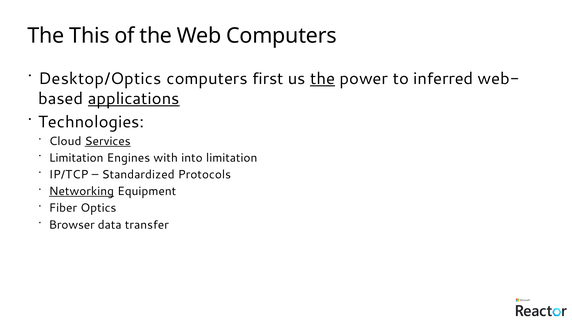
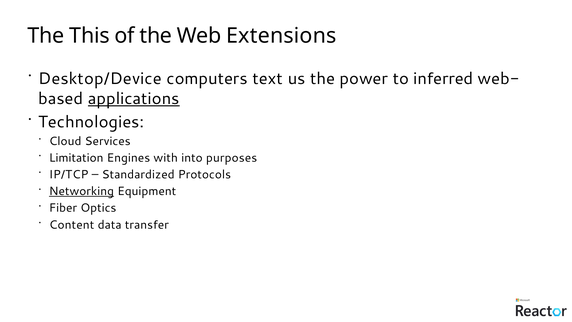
Web Computers: Computers -> Extensions (281, 36)
Desktop/Optics: Desktop/Optics -> Desktop/Device (100, 79)
first: first -> text (268, 79)
the underline: present -> none (323, 79)
Services underline: present -> none (108, 141)
into limitation: limitation -> purposes (232, 158)
Browser: Browser -> Content (72, 225)
